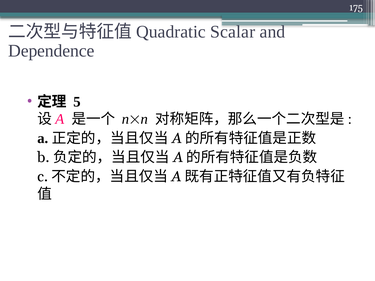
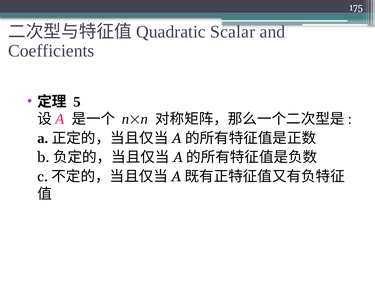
Dependence: Dependence -> Coefficients (51, 51)
